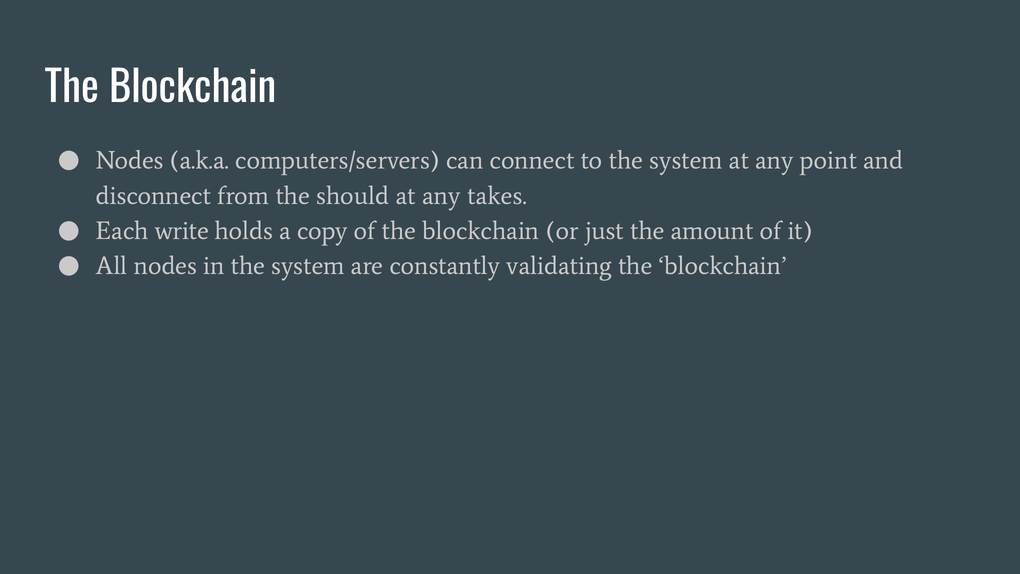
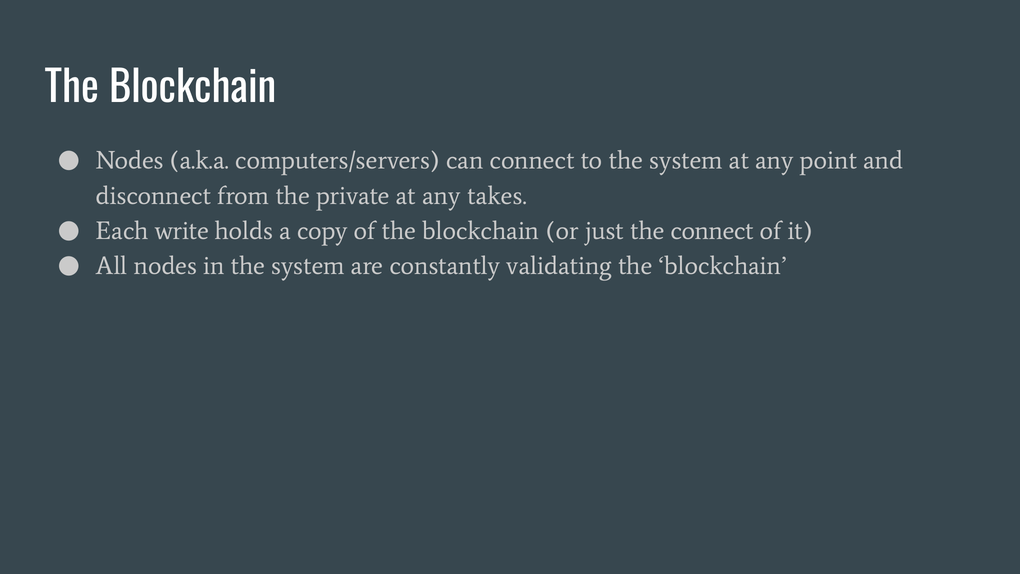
should: should -> private (353, 196)
the amount: amount -> connect (712, 231)
